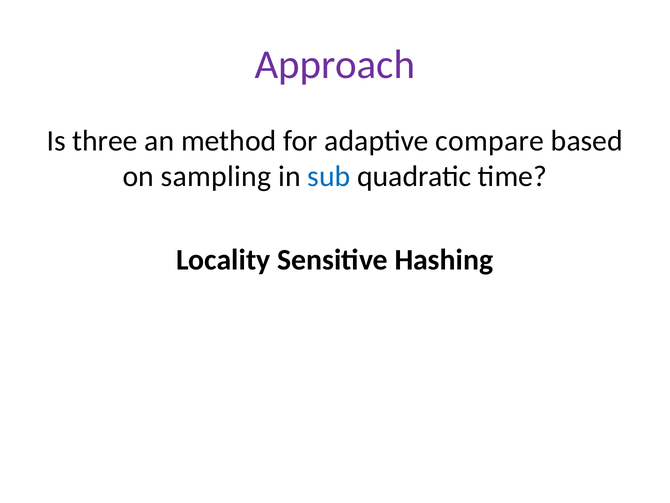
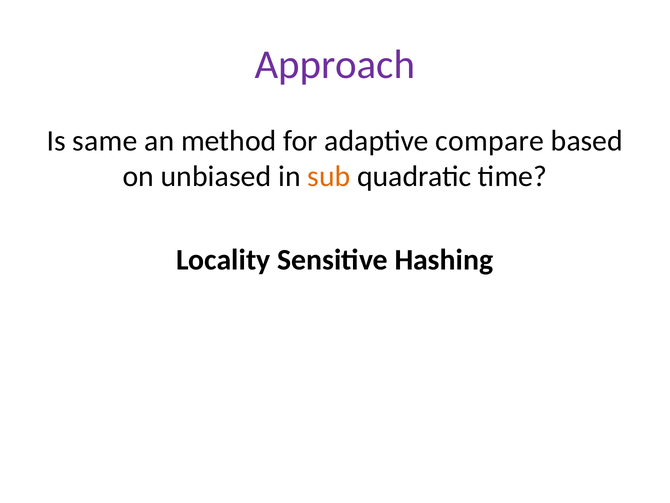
three: three -> same (105, 141)
sampling: sampling -> unbiased (216, 176)
sub colour: blue -> orange (329, 176)
